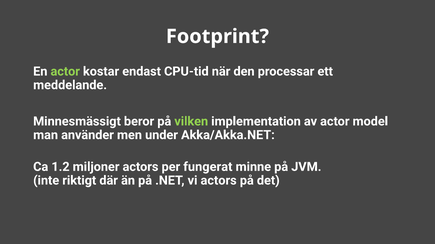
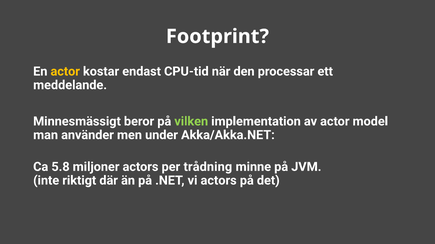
actor colour: light green -> yellow (65, 72)
1.2: 1.2 -> 5.8 (60, 167)
fungerat: fungerat -> trådning (208, 167)
